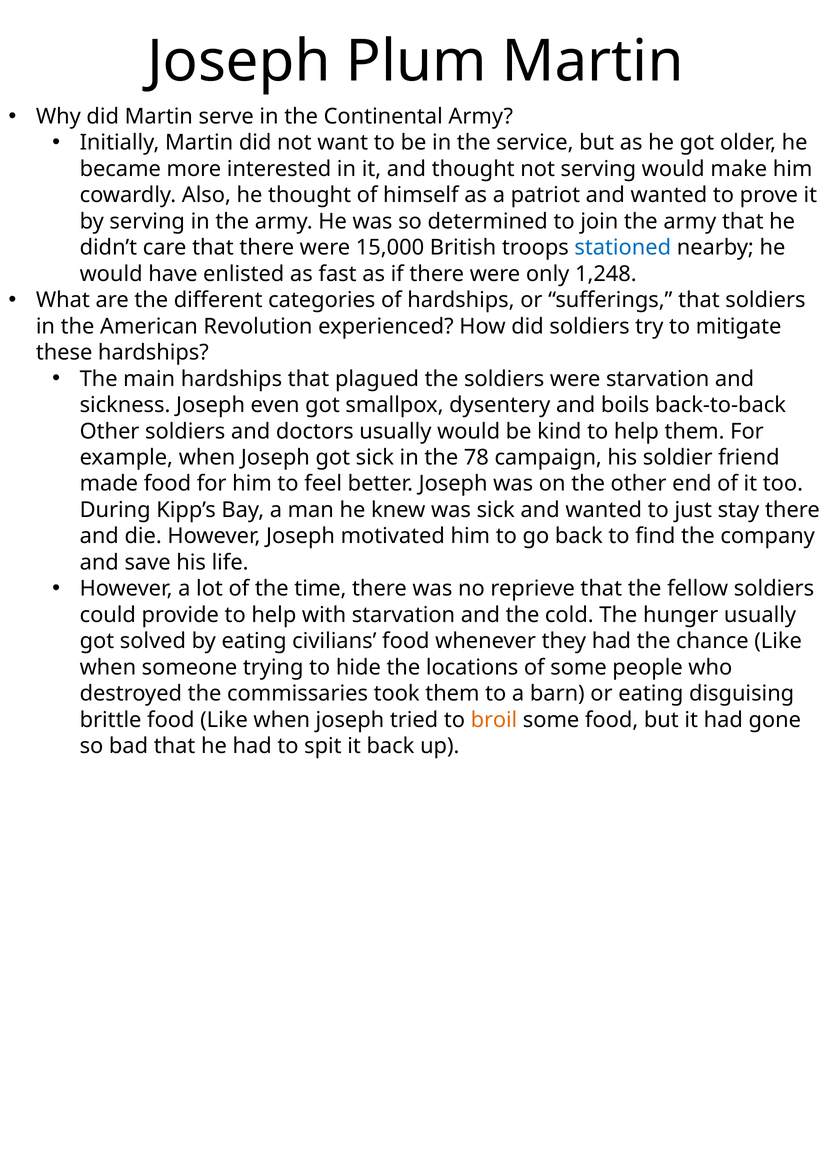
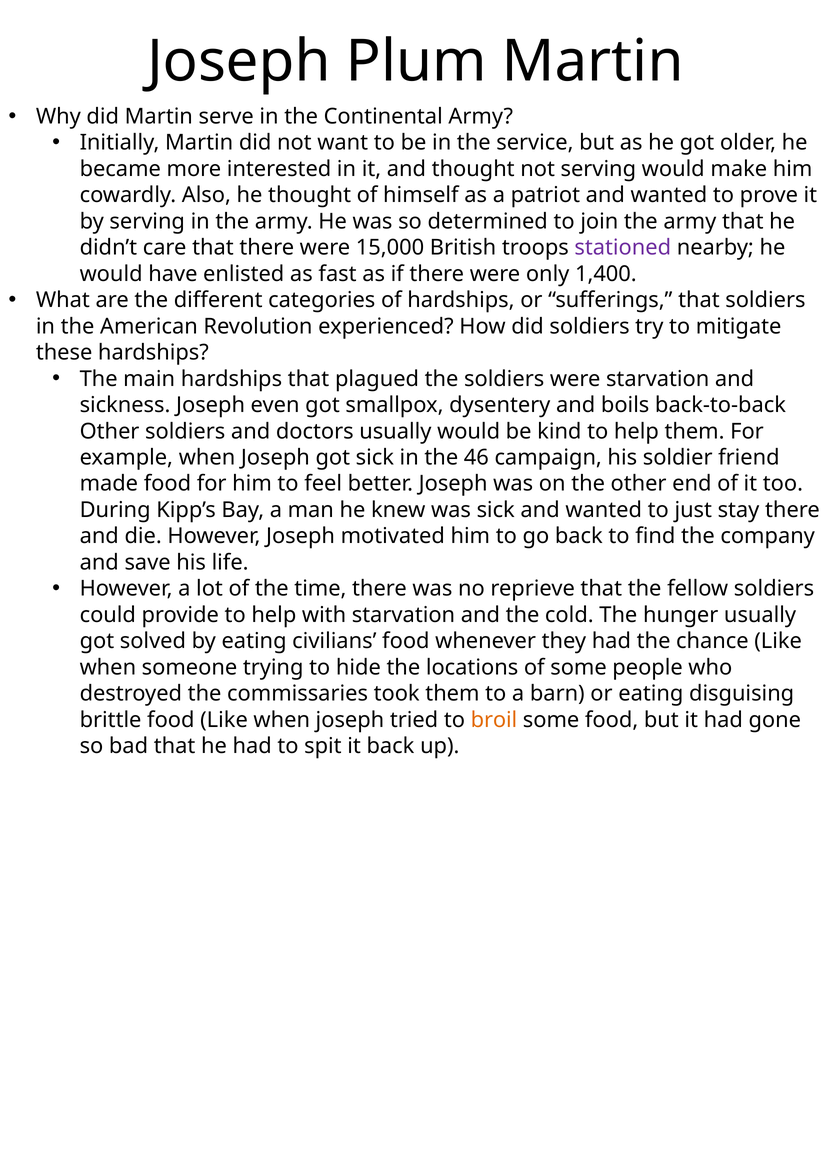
stationed colour: blue -> purple (623, 248)
1,248: 1,248 -> 1,400 (606, 274)
78: 78 -> 46 (476, 458)
